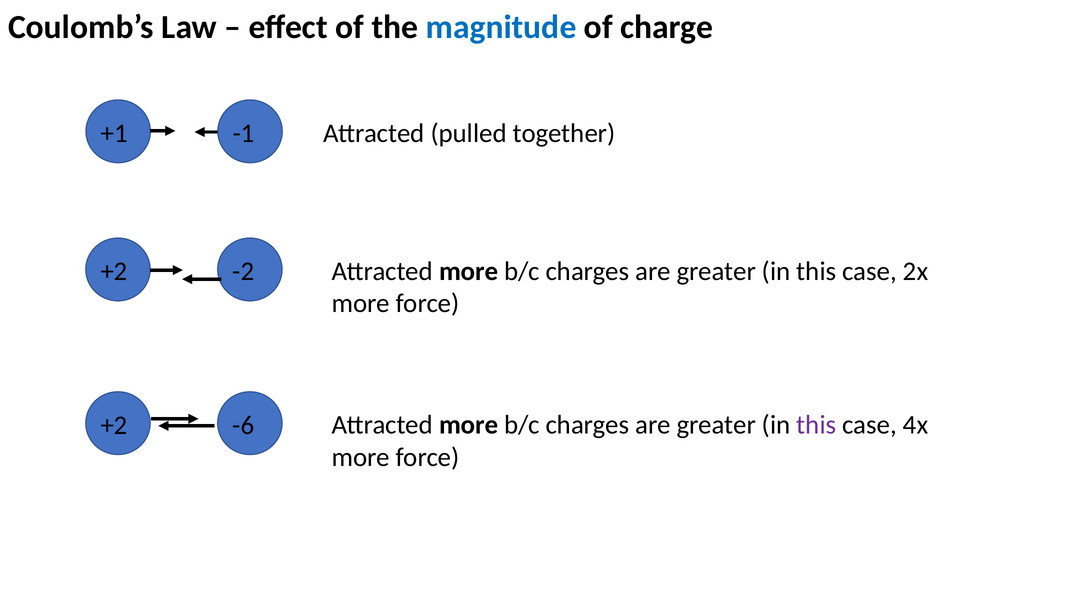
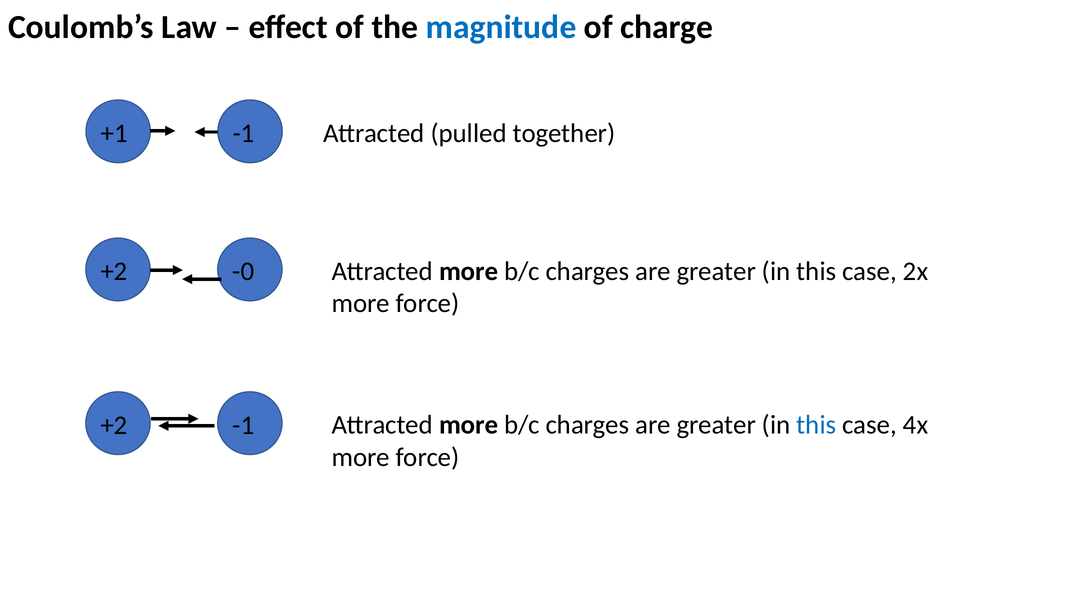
-2: -2 -> -0 (243, 272)
this colour: purple -> blue (816, 425)
+2 -6: -6 -> -1 (243, 425)
